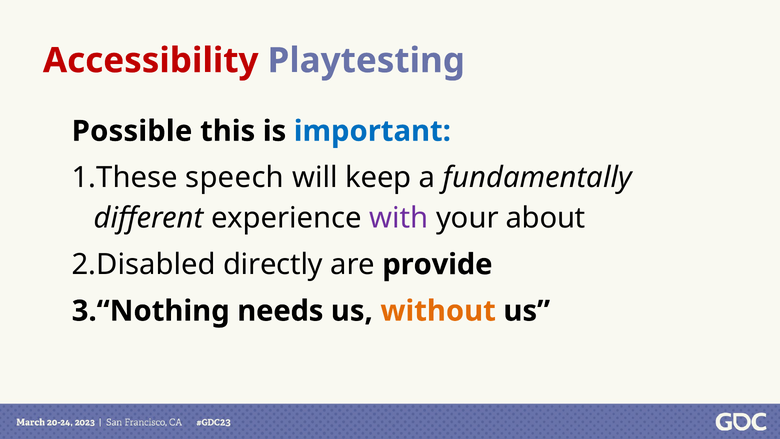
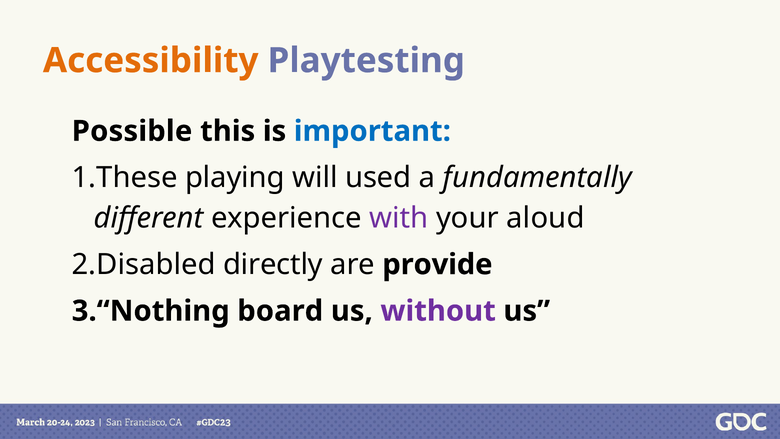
Accessibility colour: red -> orange (151, 61)
speech: speech -> playing (235, 178)
keep: keep -> used (378, 178)
about: about -> aloud (545, 218)
needs: needs -> board (280, 311)
without colour: orange -> purple (438, 311)
